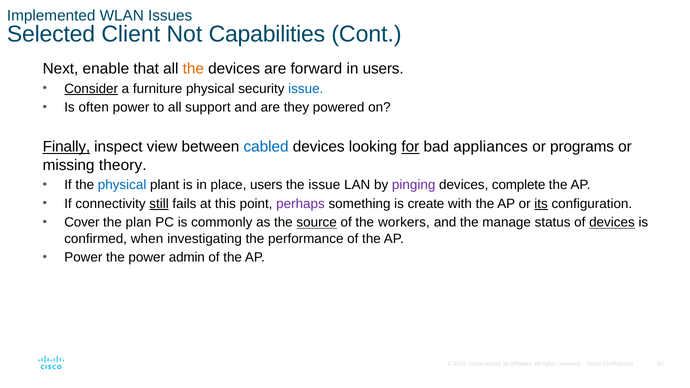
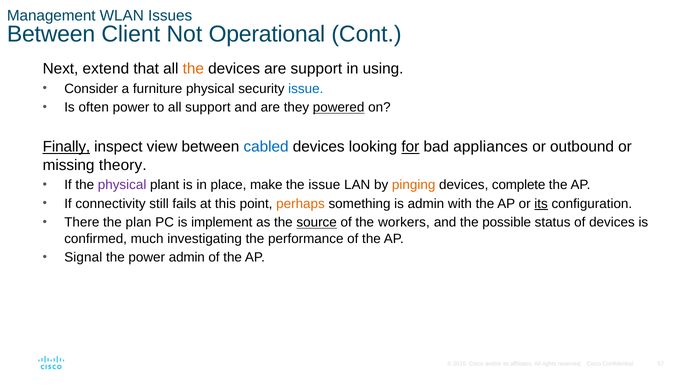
Implemented: Implemented -> Management (51, 16)
Selected: Selected -> Between (51, 34)
Capabilities: Capabilities -> Operational (267, 34)
enable: enable -> extend (106, 69)
are forward: forward -> support (316, 69)
in users: users -> using (383, 69)
Consider underline: present -> none (91, 89)
powered underline: none -> present (339, 108)
programs: programs -> outbound (582, 147)
physical colour: blue -> purple (122, 185)
place users: users -> make (266, 185)
pinging colour: purple -> orange (414, 185)
still underline: present -> none (159, 204)
perhaps colour: purple -> orange (300, 204)
is create: create -> admin (426, 204)
Cover: Cover -> There (82, 223)
commonly: commonly -> implement (222, 223)
manage: manage -> possible (507, 223)
devices underline: present -> none (612, 223)
when: when -> much (147, 239)
Power: Power -> Signal (83, 258)
